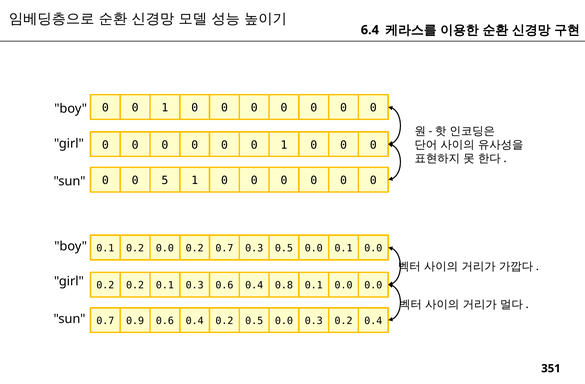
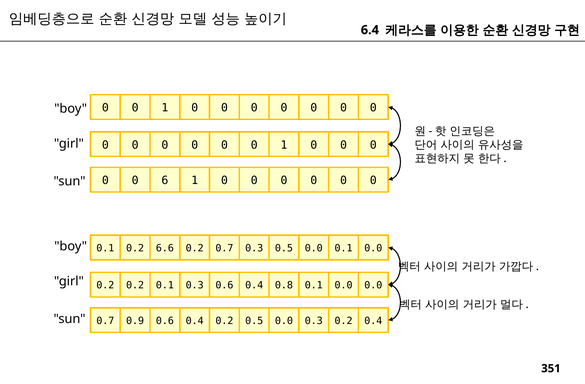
5: 5 -> 6 (165, 181)
0.2 0.0: 0.0 -> 6.6 (165, 248)
